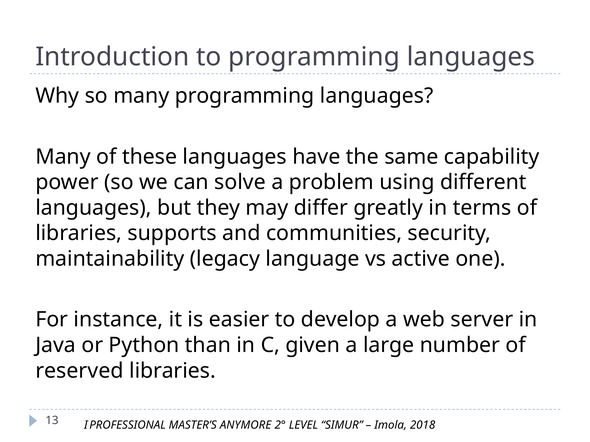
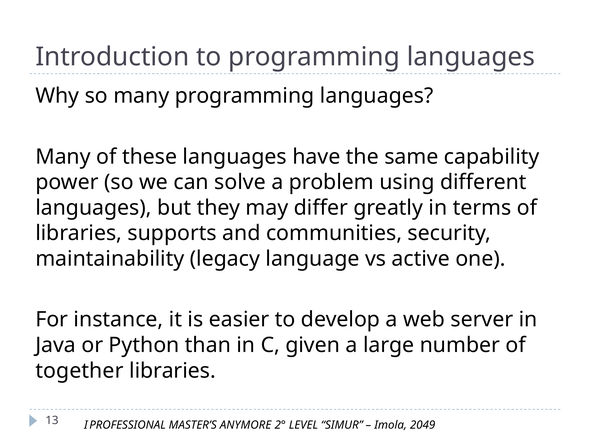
reserved: reserved -> together (79, 371)
2018: 2018 -> 2049 (423, 425)
